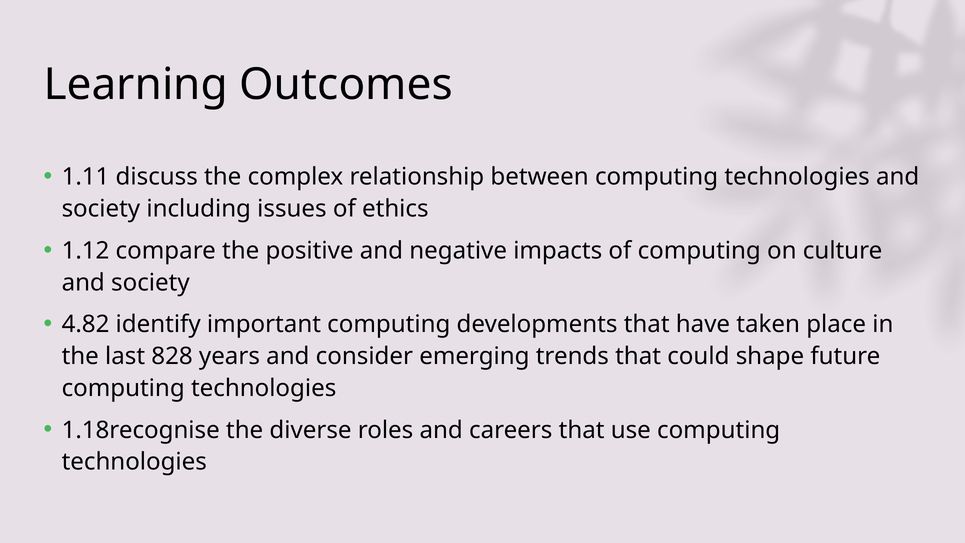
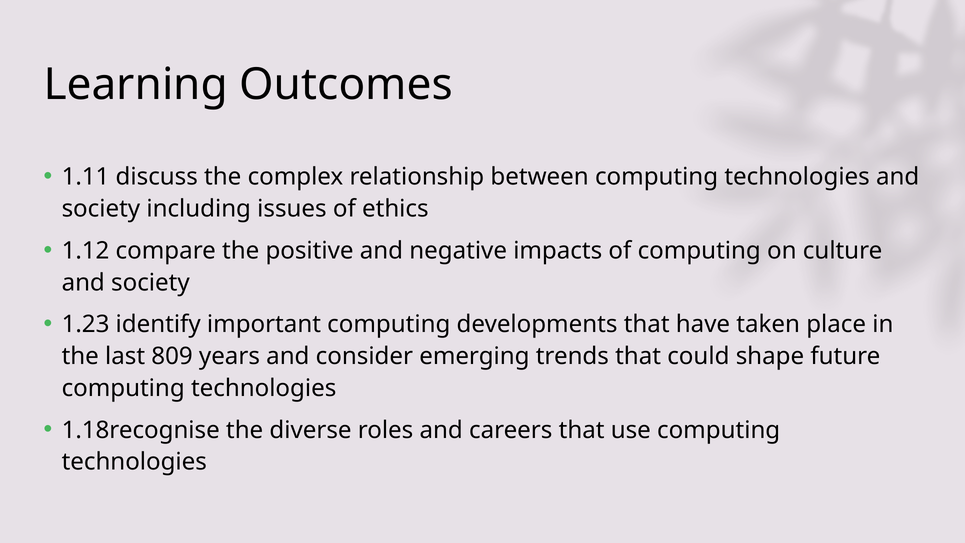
4.82: 4.82 -> 1.23 (86, 324)
828: 828 -> 809 (172, 356)
